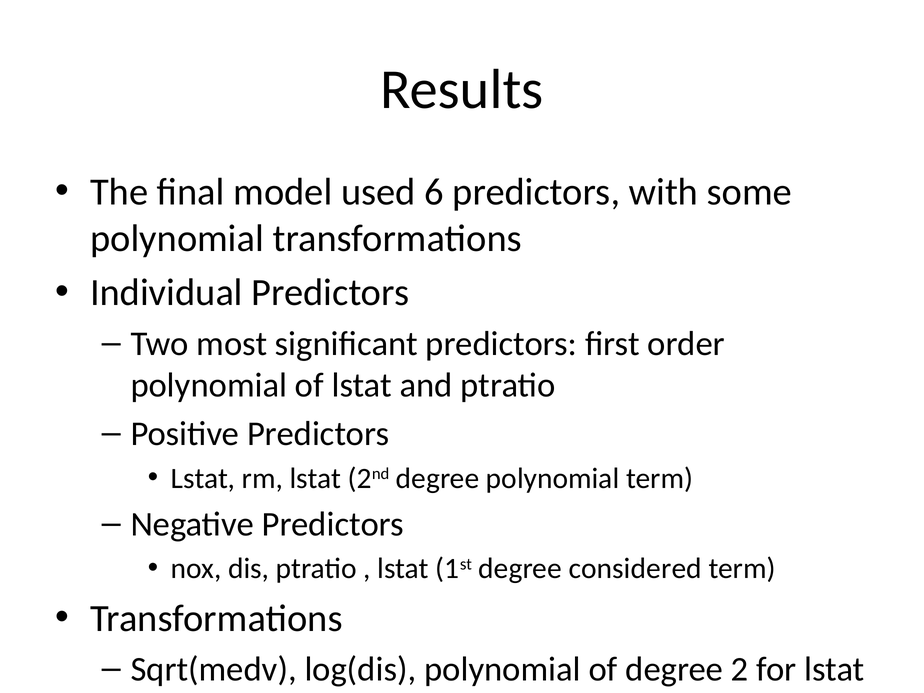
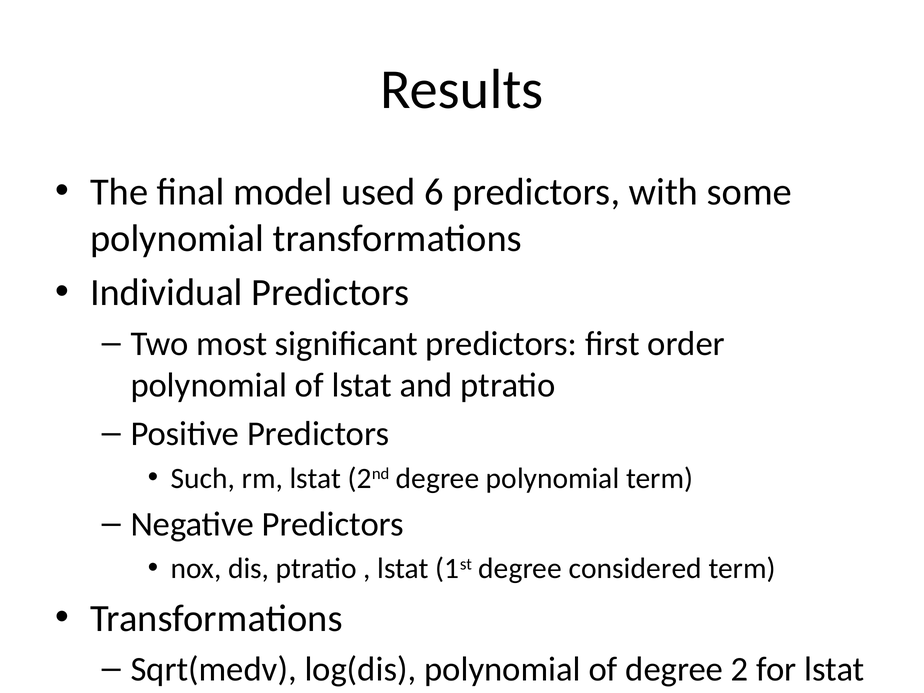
Lstat: Lstat -> Such (203, 478)
